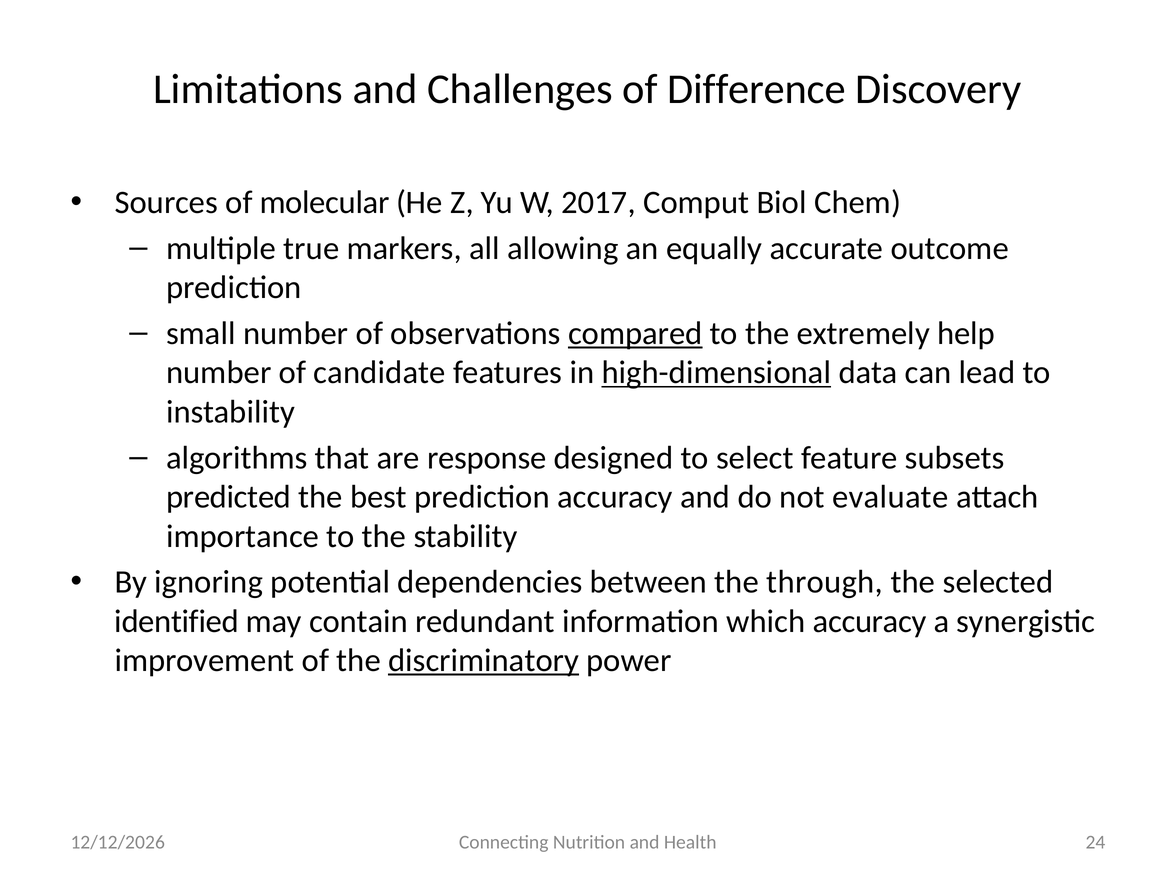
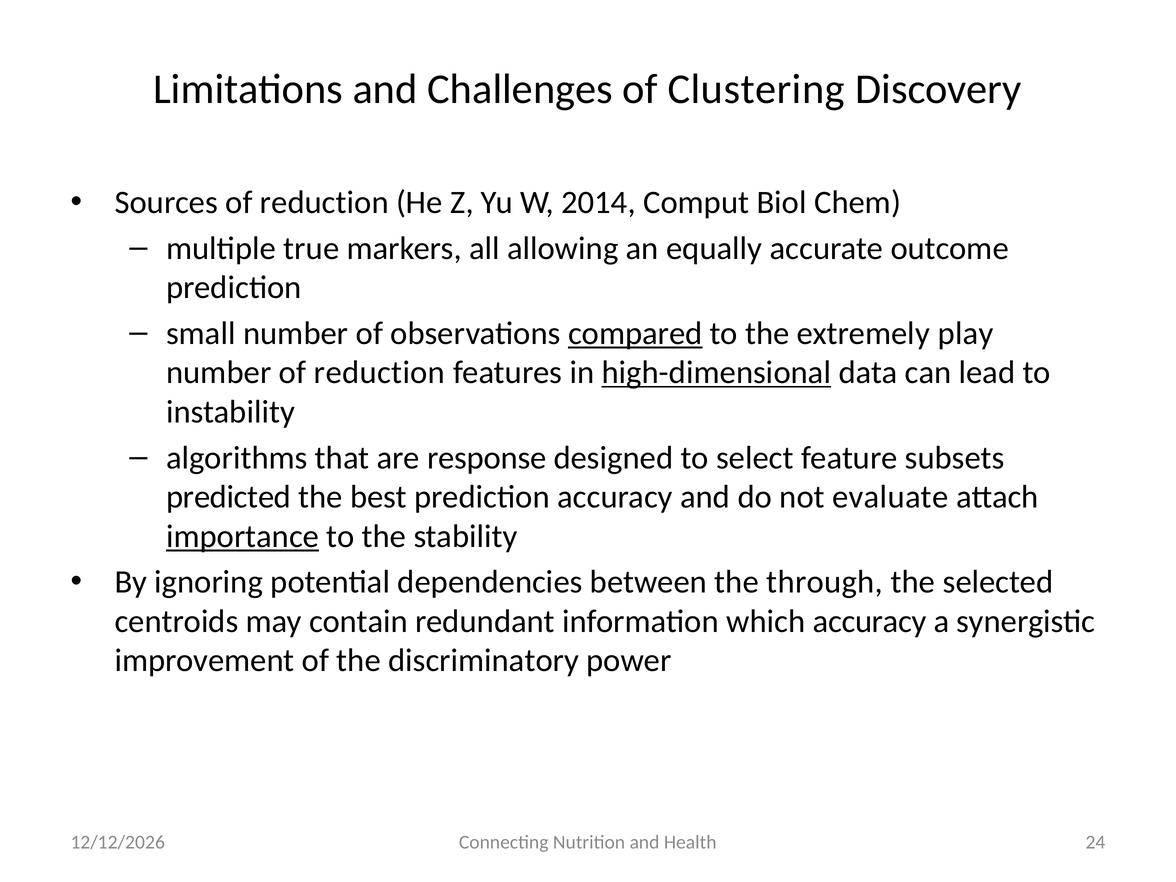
Difference: Difference -> Clustering (756, 89)
Sources of molecular: molecular -> reduction (324, 203)
2017: 2017 -> 2014 (598, 203)
help: help -> play (966, 333)
number of candidate: candidate -> reduction (379, 373)
importance underline: none -> present (243, 536)
identified: identified -> centroids (177, 621)
discriminatory underline: present -> none (484, 661)
